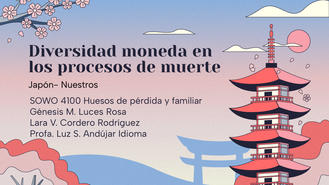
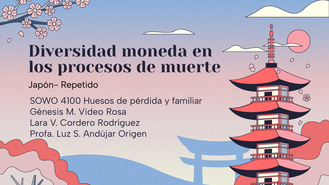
Nuestros: Nuestros -> Repetido (80, 85)
Luces: Luces -> Video (91, 112)
Idioma: Idioma -> Origen (133, 134)
